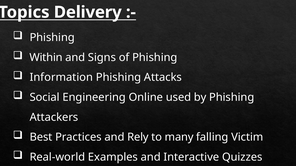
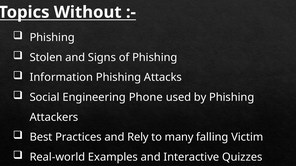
Delivery: Delivery -> Without (88, 12)
Within: Within -> Stolen (46, 58)
Online: Online -> Phone (146, 98)
